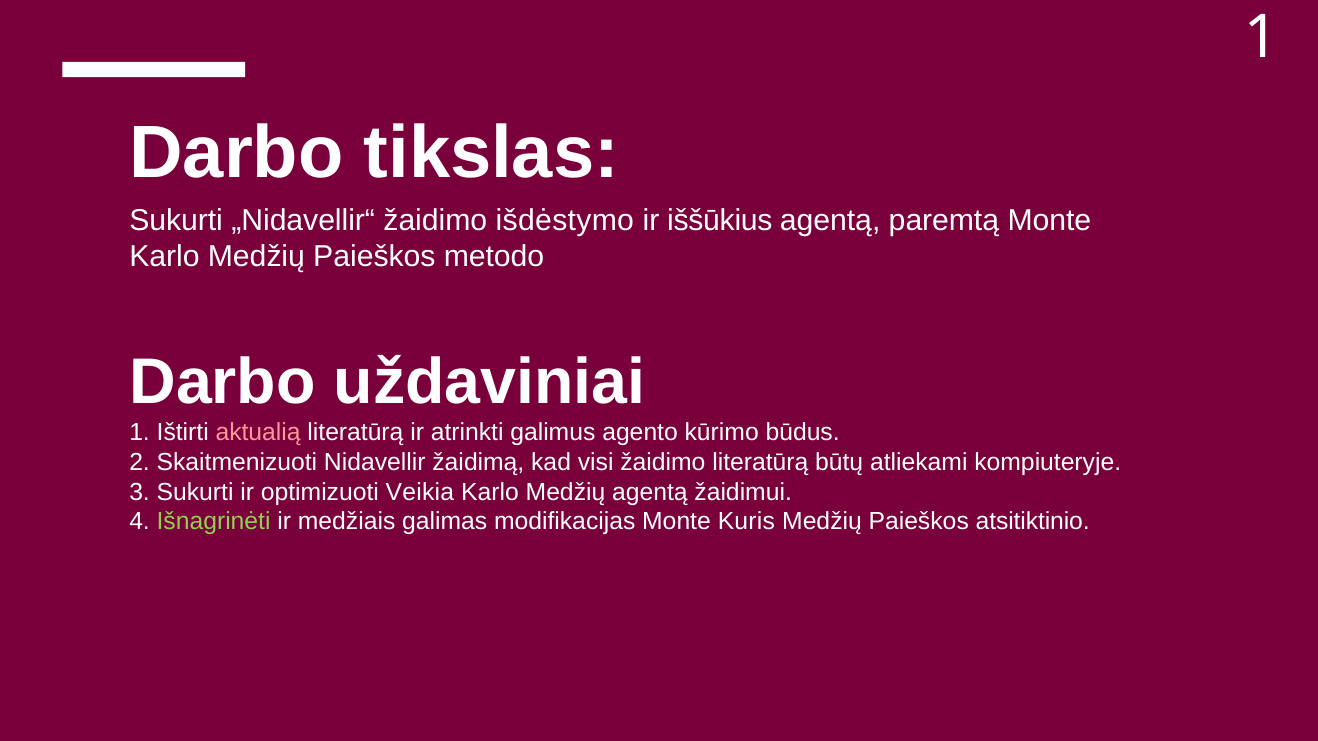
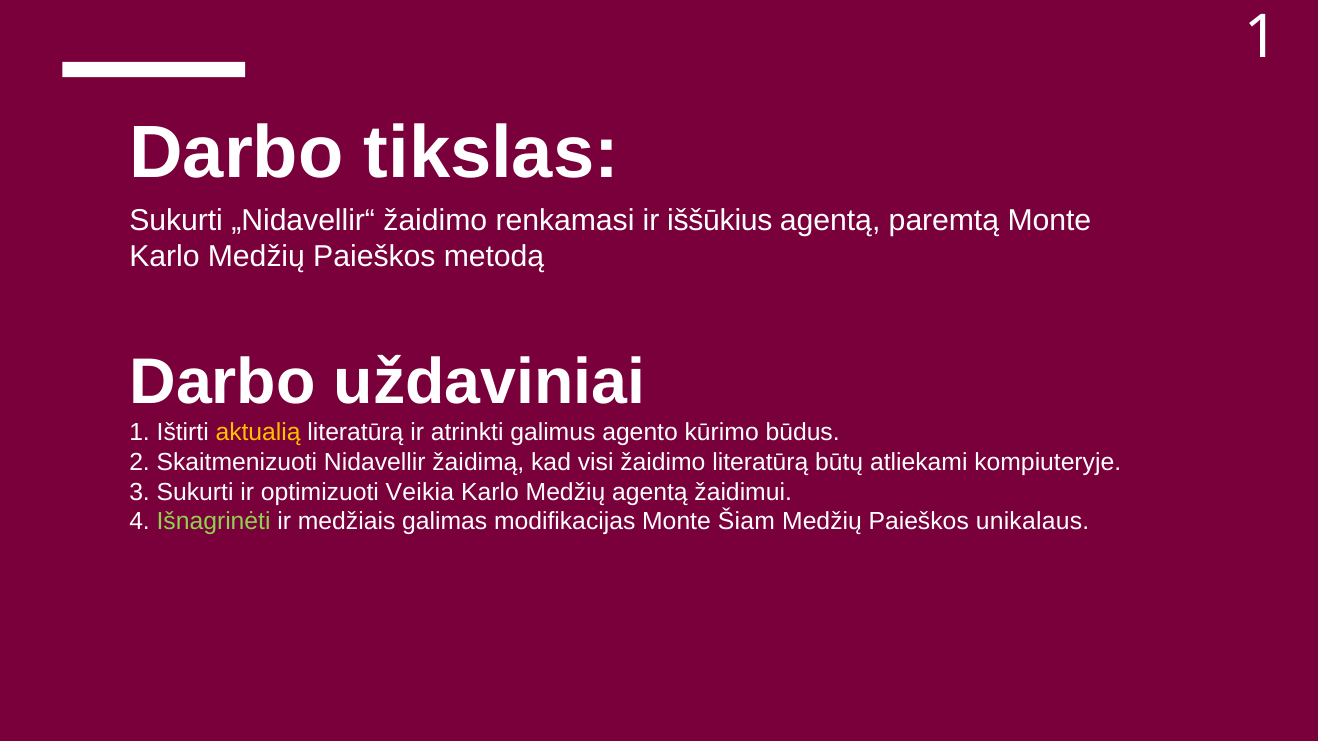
išdėstymo: išdėstymo -> renkamasi (565, 221)
metodo: metodo -> metodą (494, 257)
aktualią colour: pink -> yellow (258, 433)
Kuris: Kuris -> Šiam (746, 522)
atsitiktinio: atsitiktinio -> unikalaus (1033, 522)
